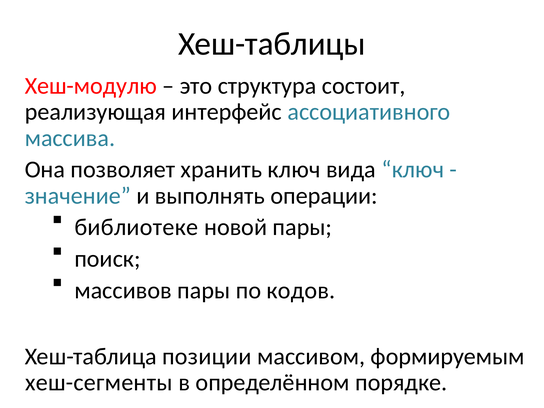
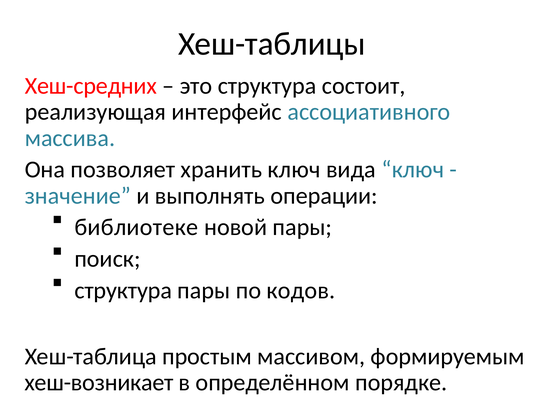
Хеш-модулю: Хеш-модулю -> Хеш-средних (91, 86)
массивов: массивов -> структура (123, 290)
позиции: позиции -> простым (207, 356)
хеш-сегменты: хеш-сегменты -> хеш-возникает (99, 383)
